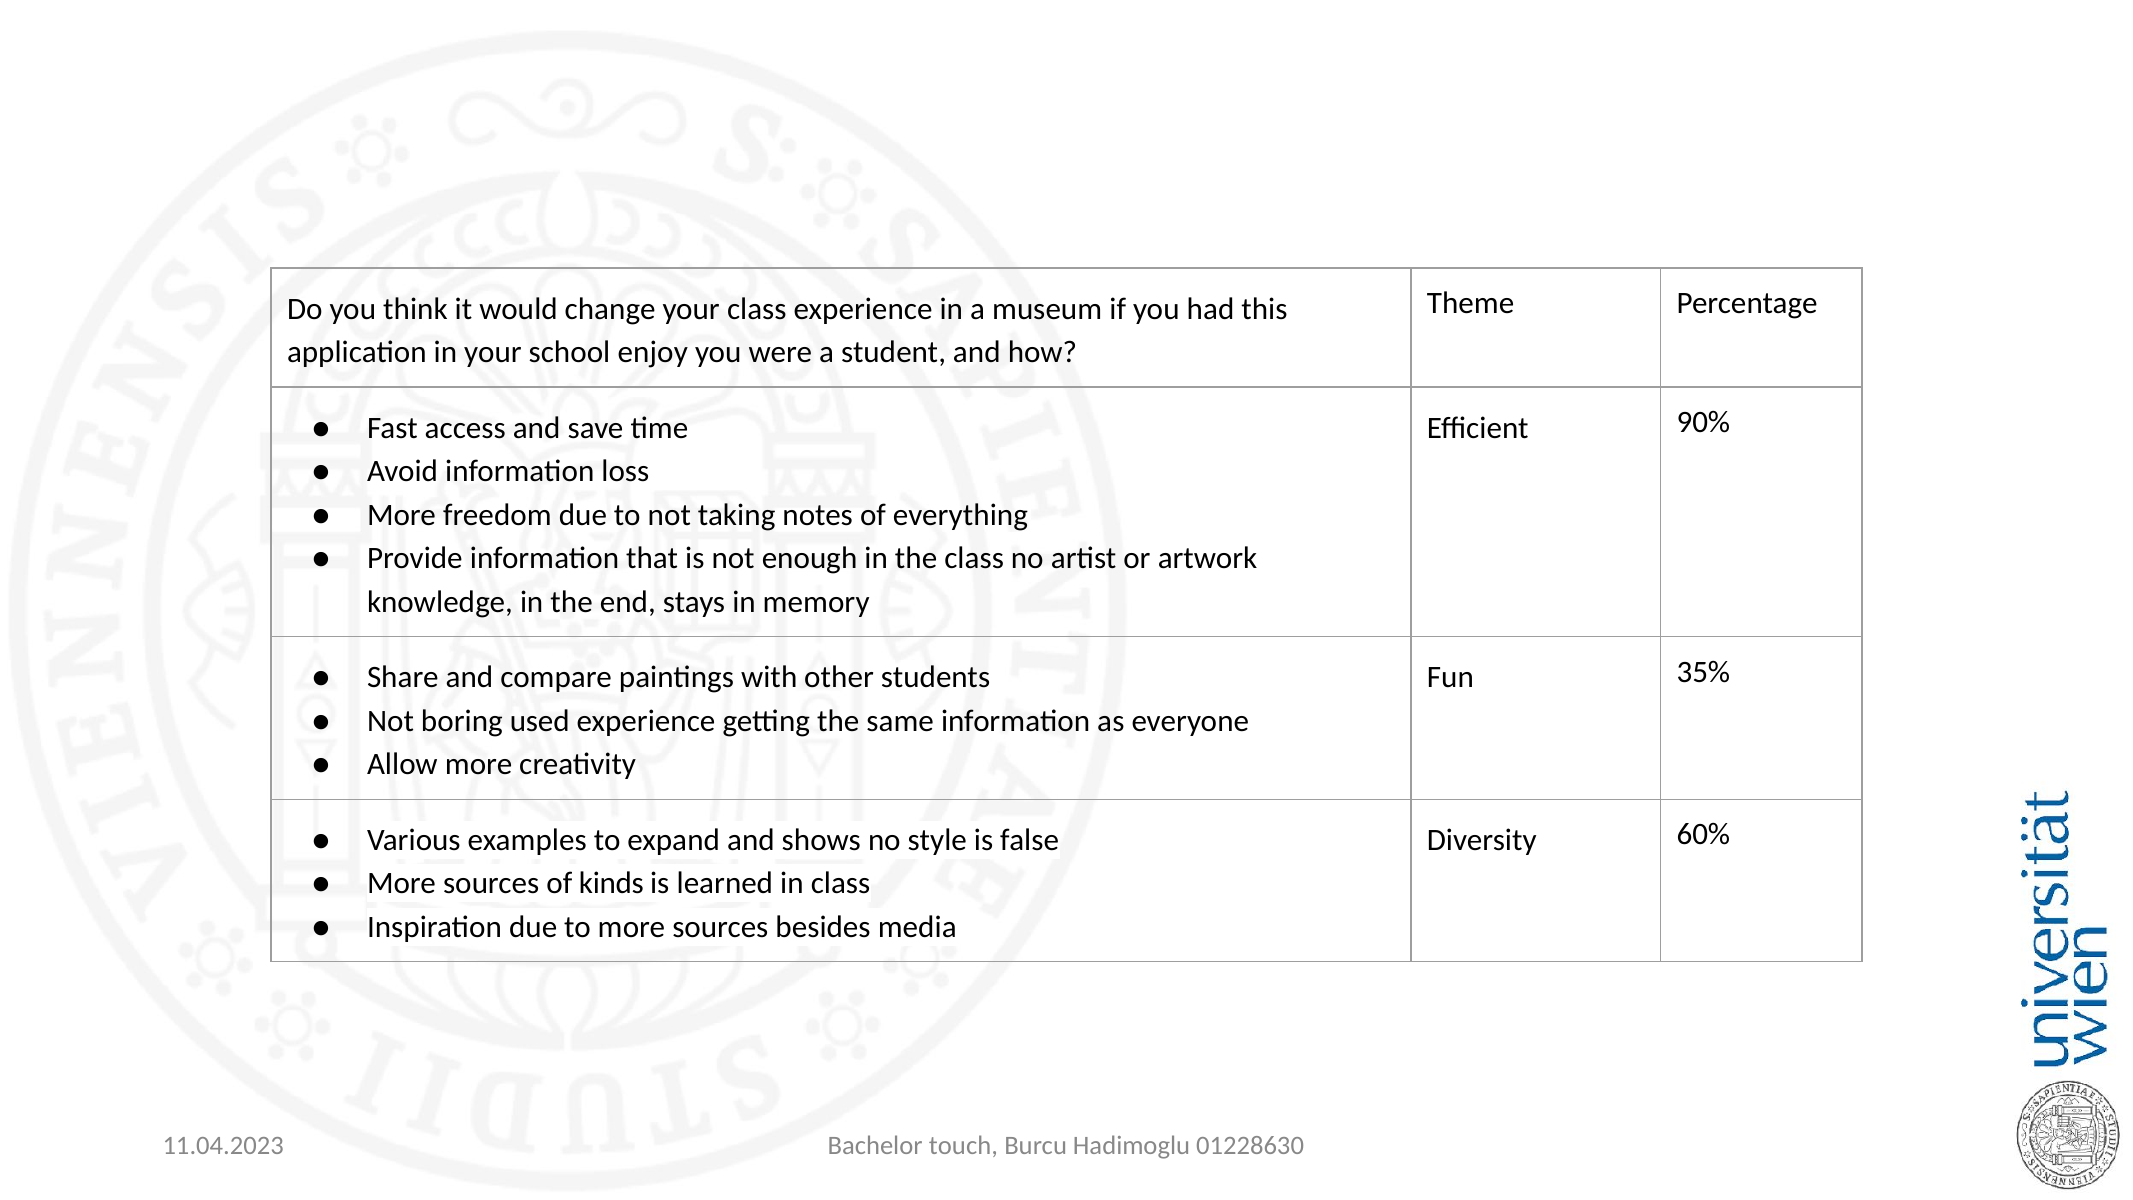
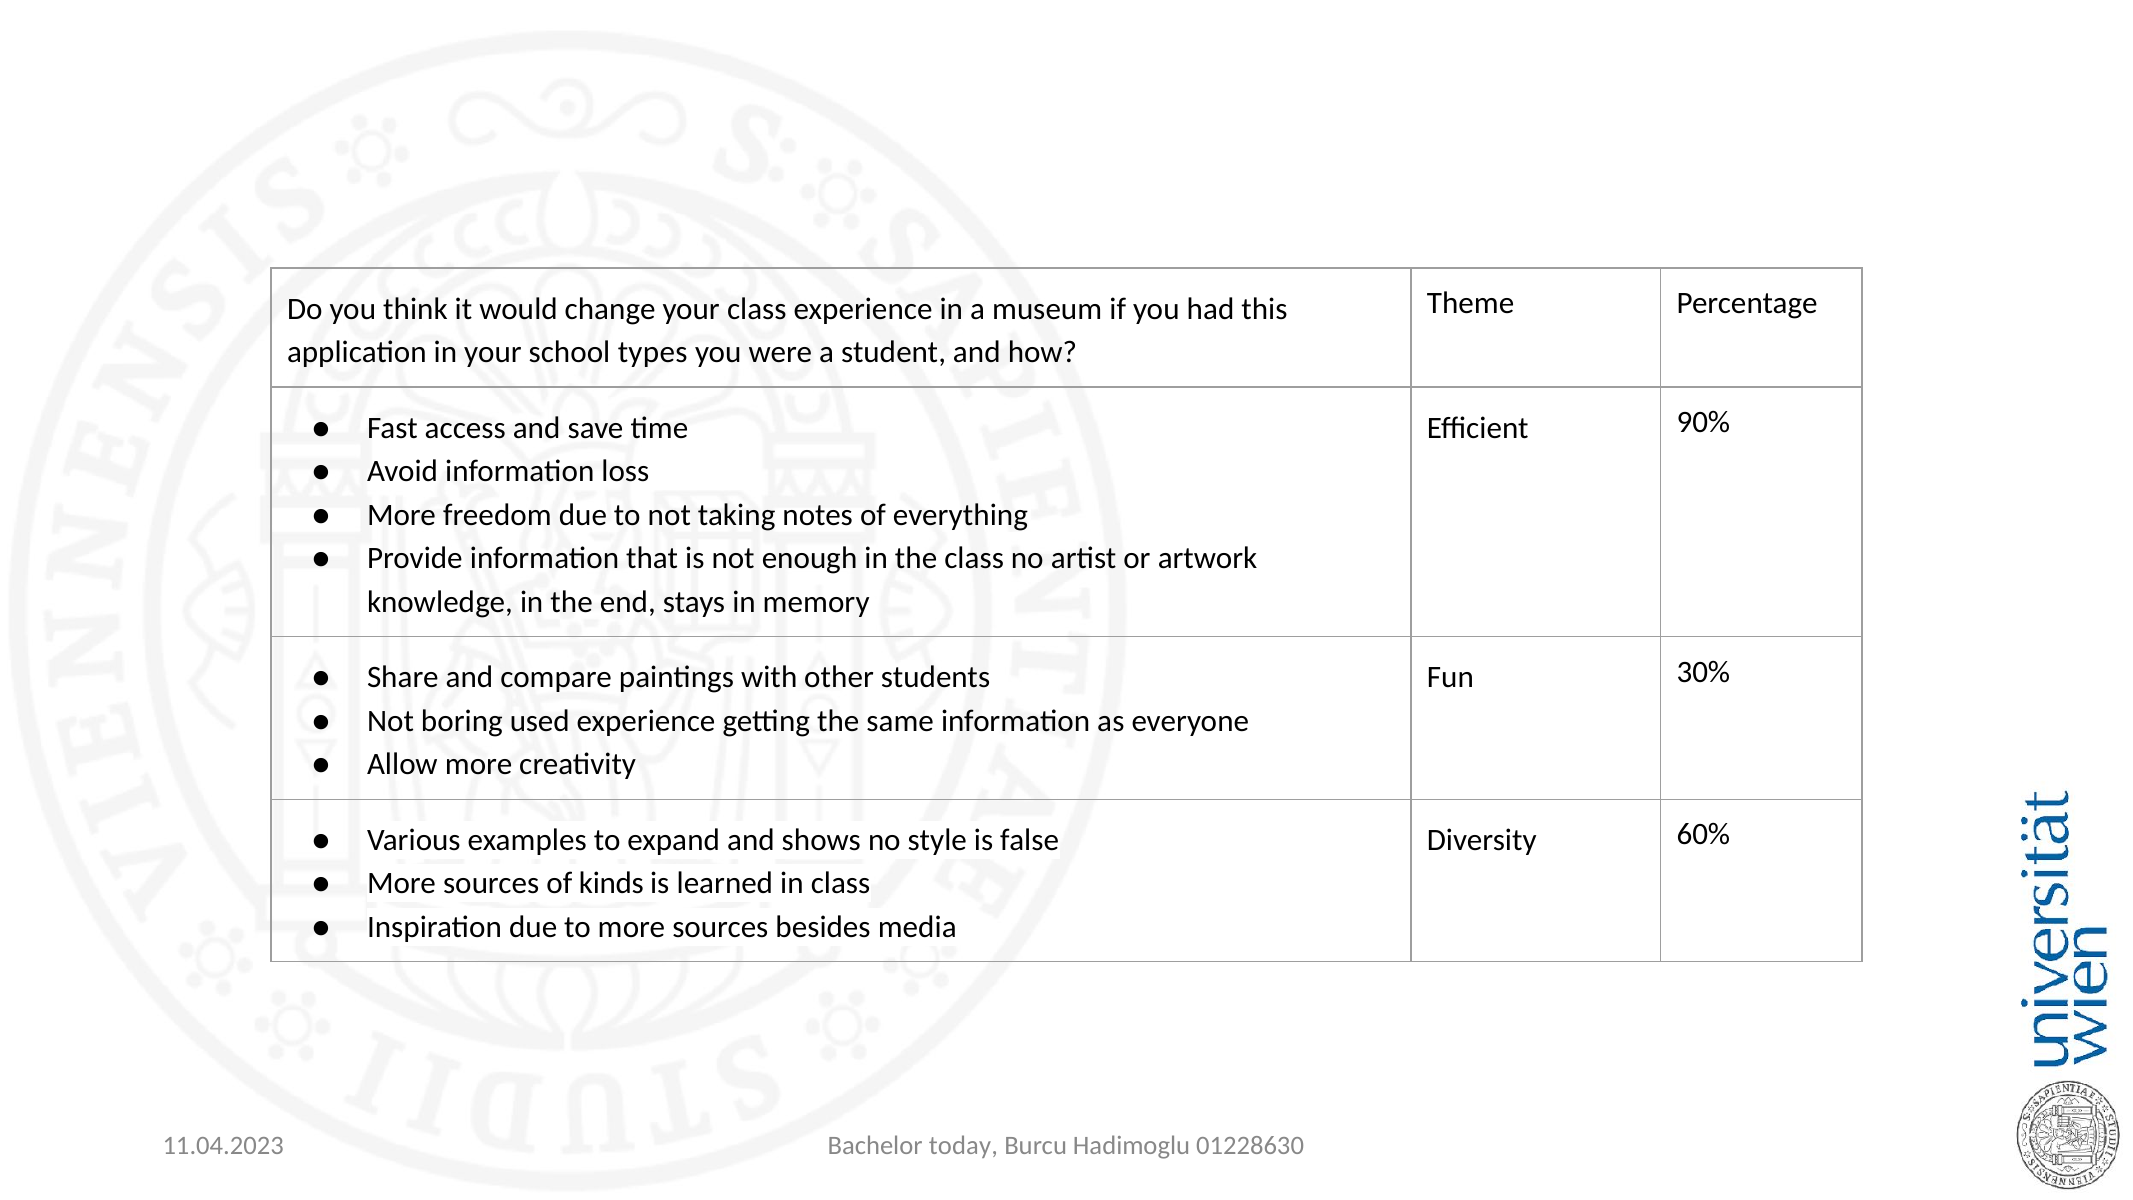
enjoy: enjoy -> types (653, 353)
35%: 35% -> 30% (1703, 672)
touch: touch -> today (963, 1146)
